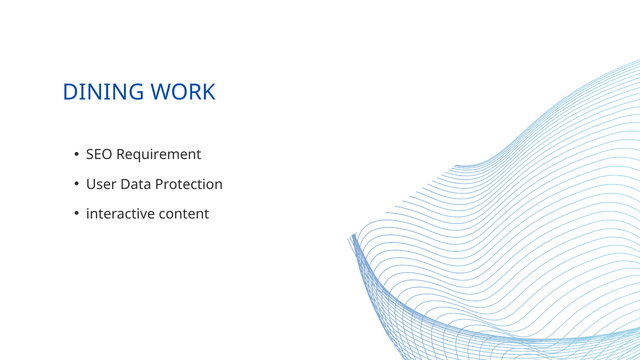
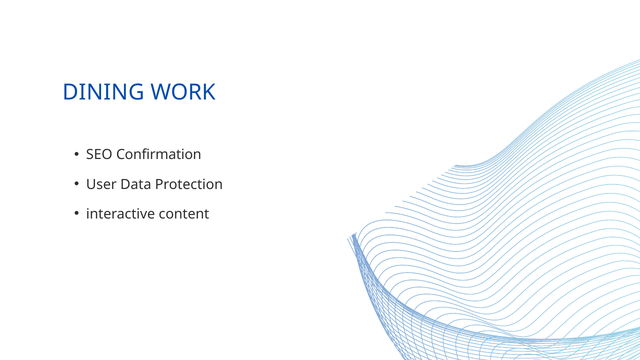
Requirement: Requirement -> Confirmation (159, 155)
